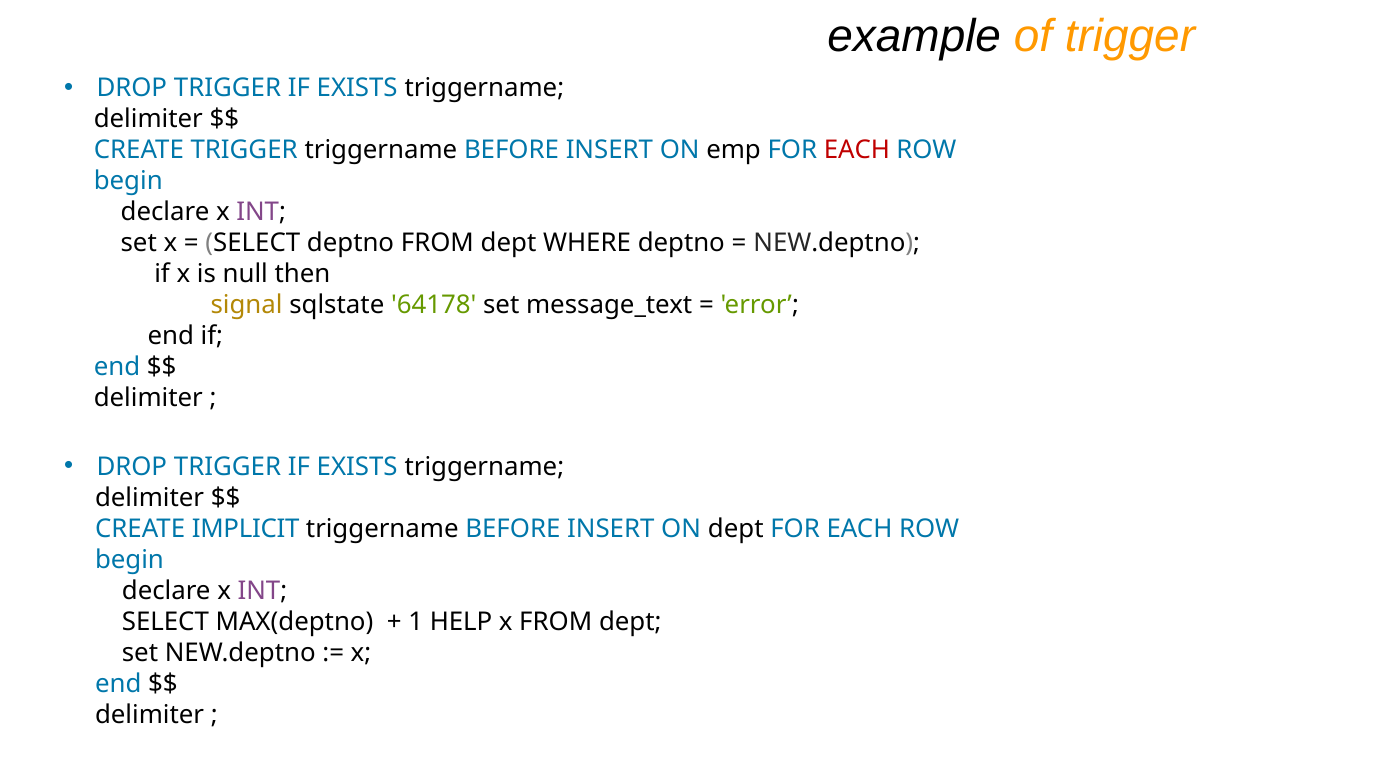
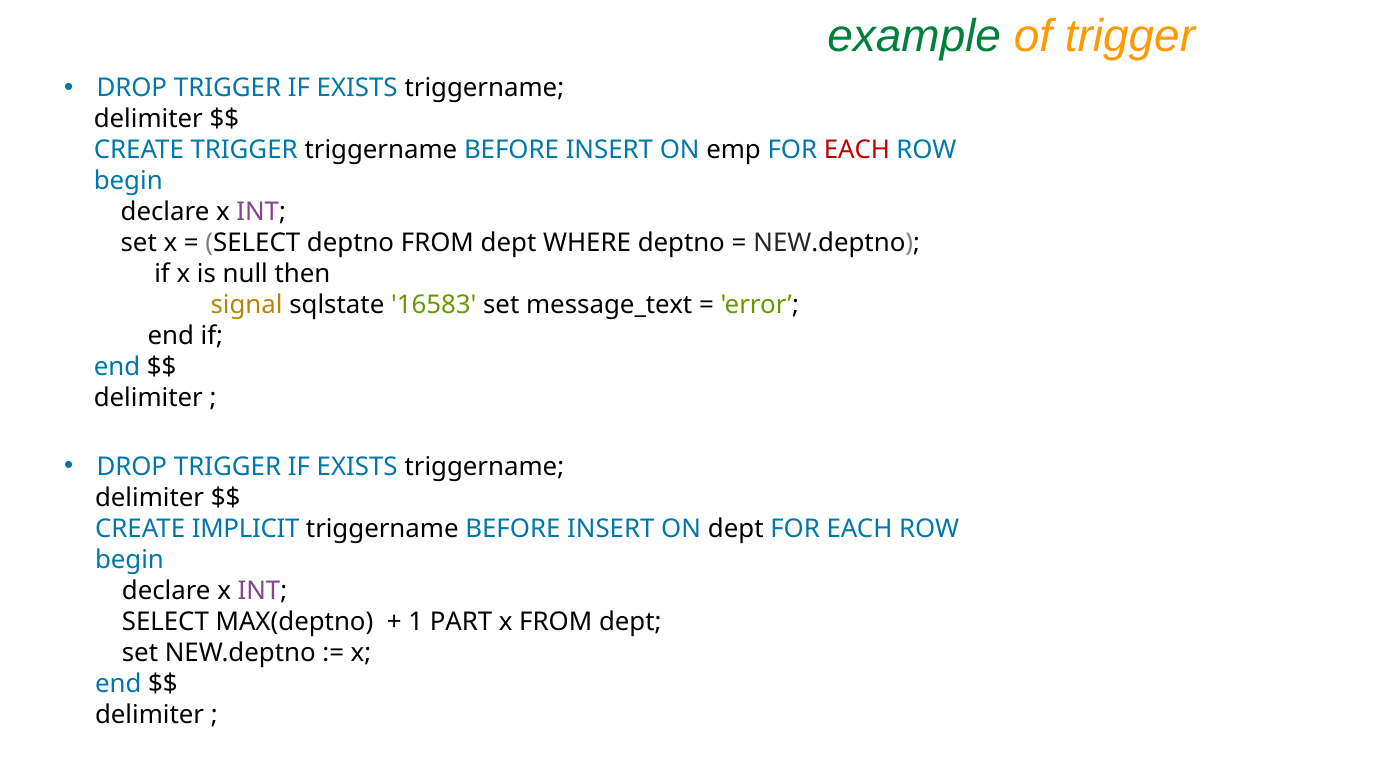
example colour: black -> green (914, 36)
64178: 64178 -> 16583 (434, 305)
HELP: HELP -> PART (461, 622)
